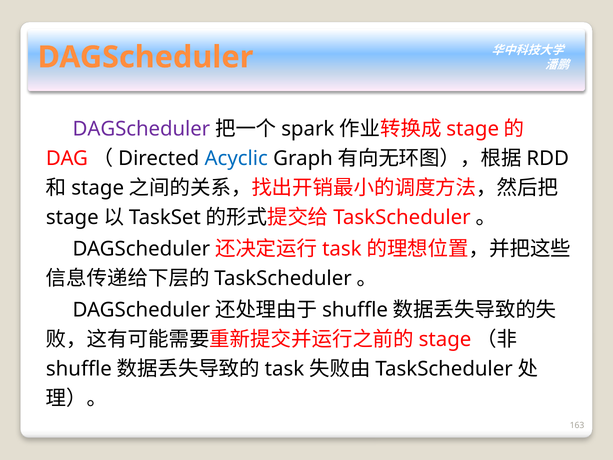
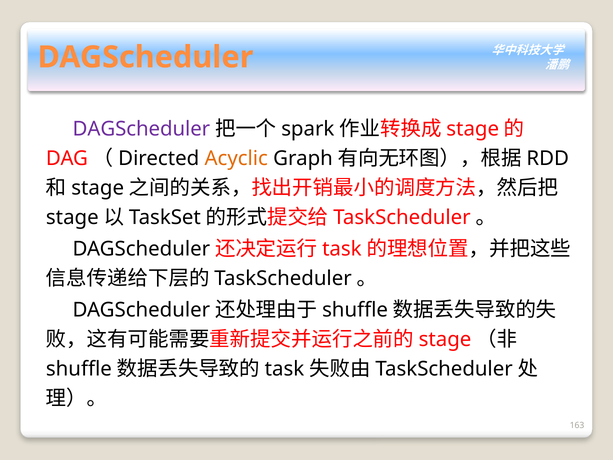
Acyclic colour: blue -> orange (236, 159)
